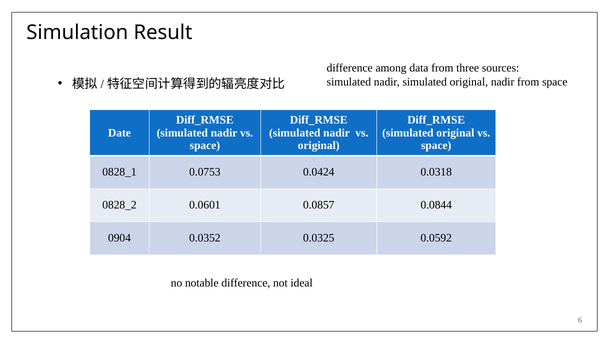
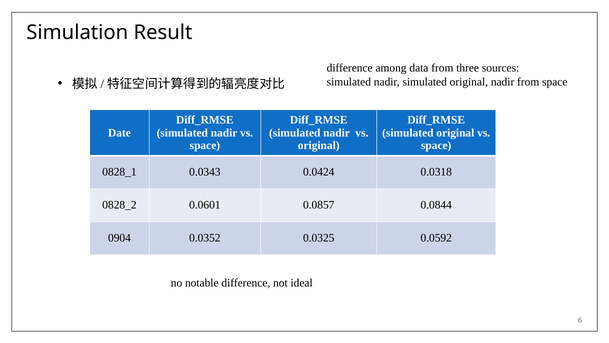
0.0753: 0.0753 -> 0.0343 (205, 172)
